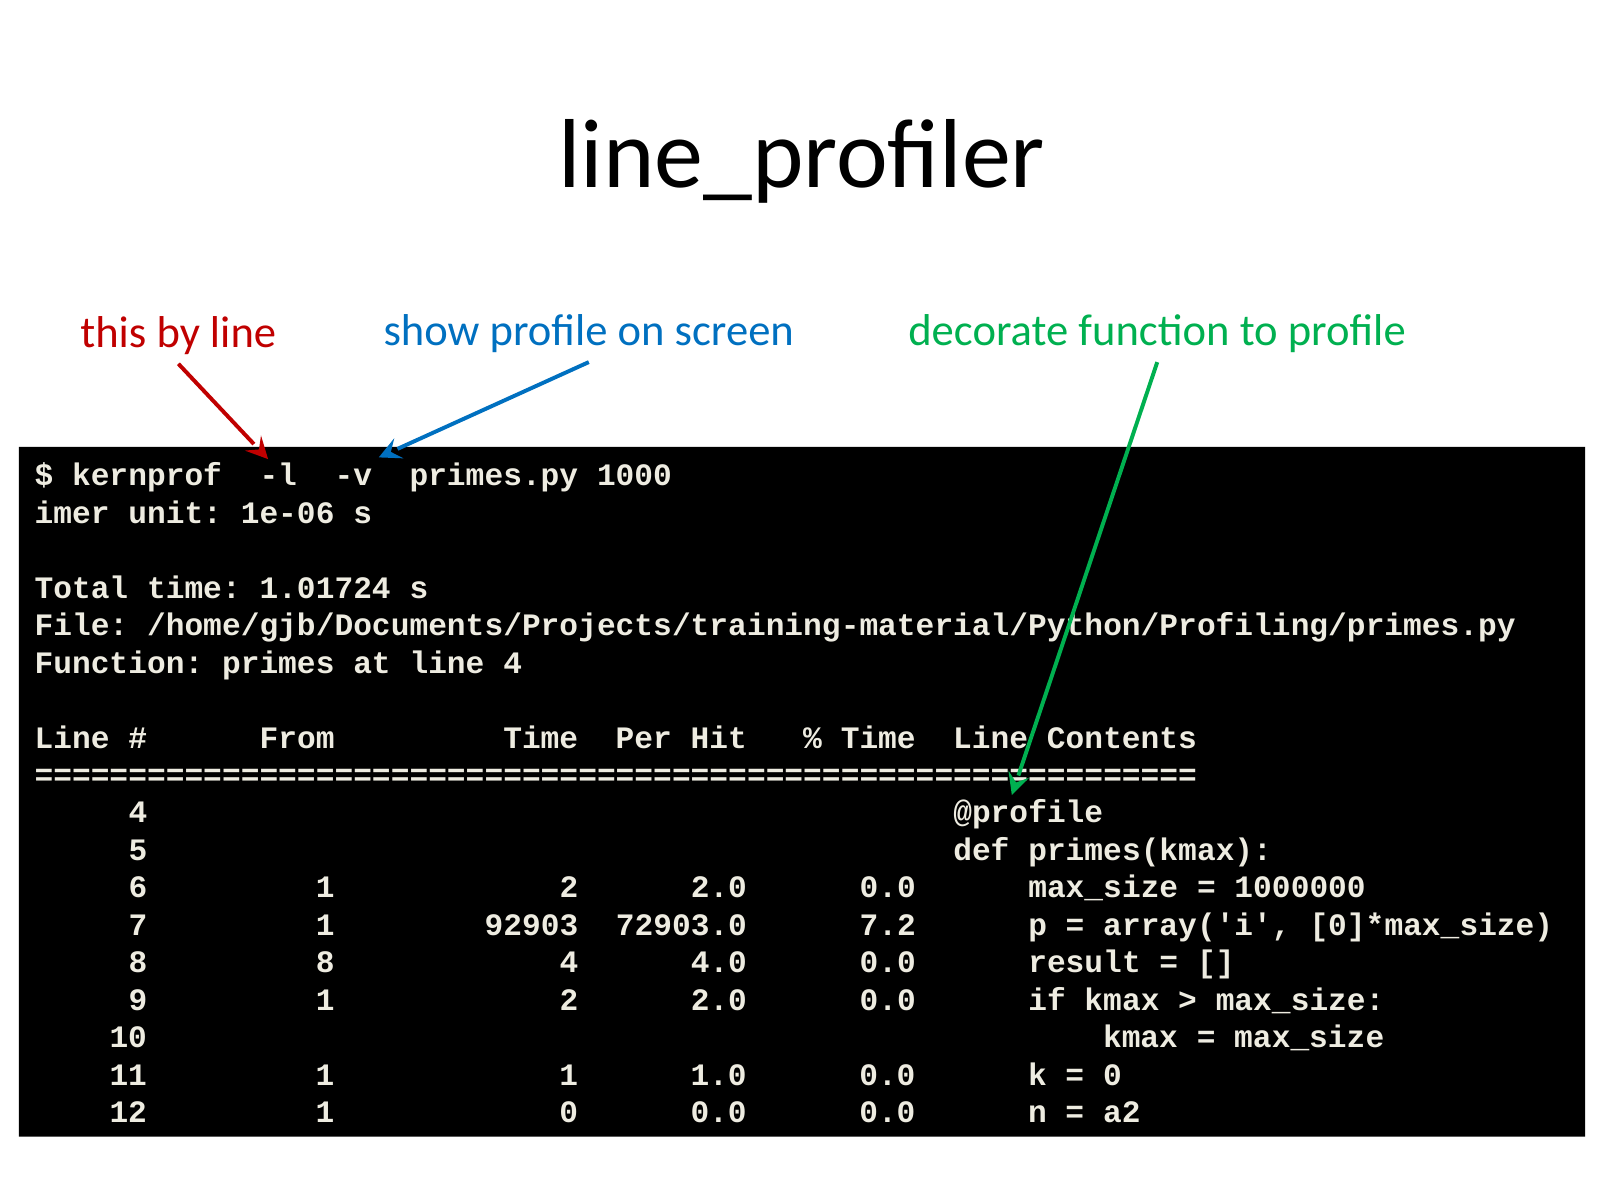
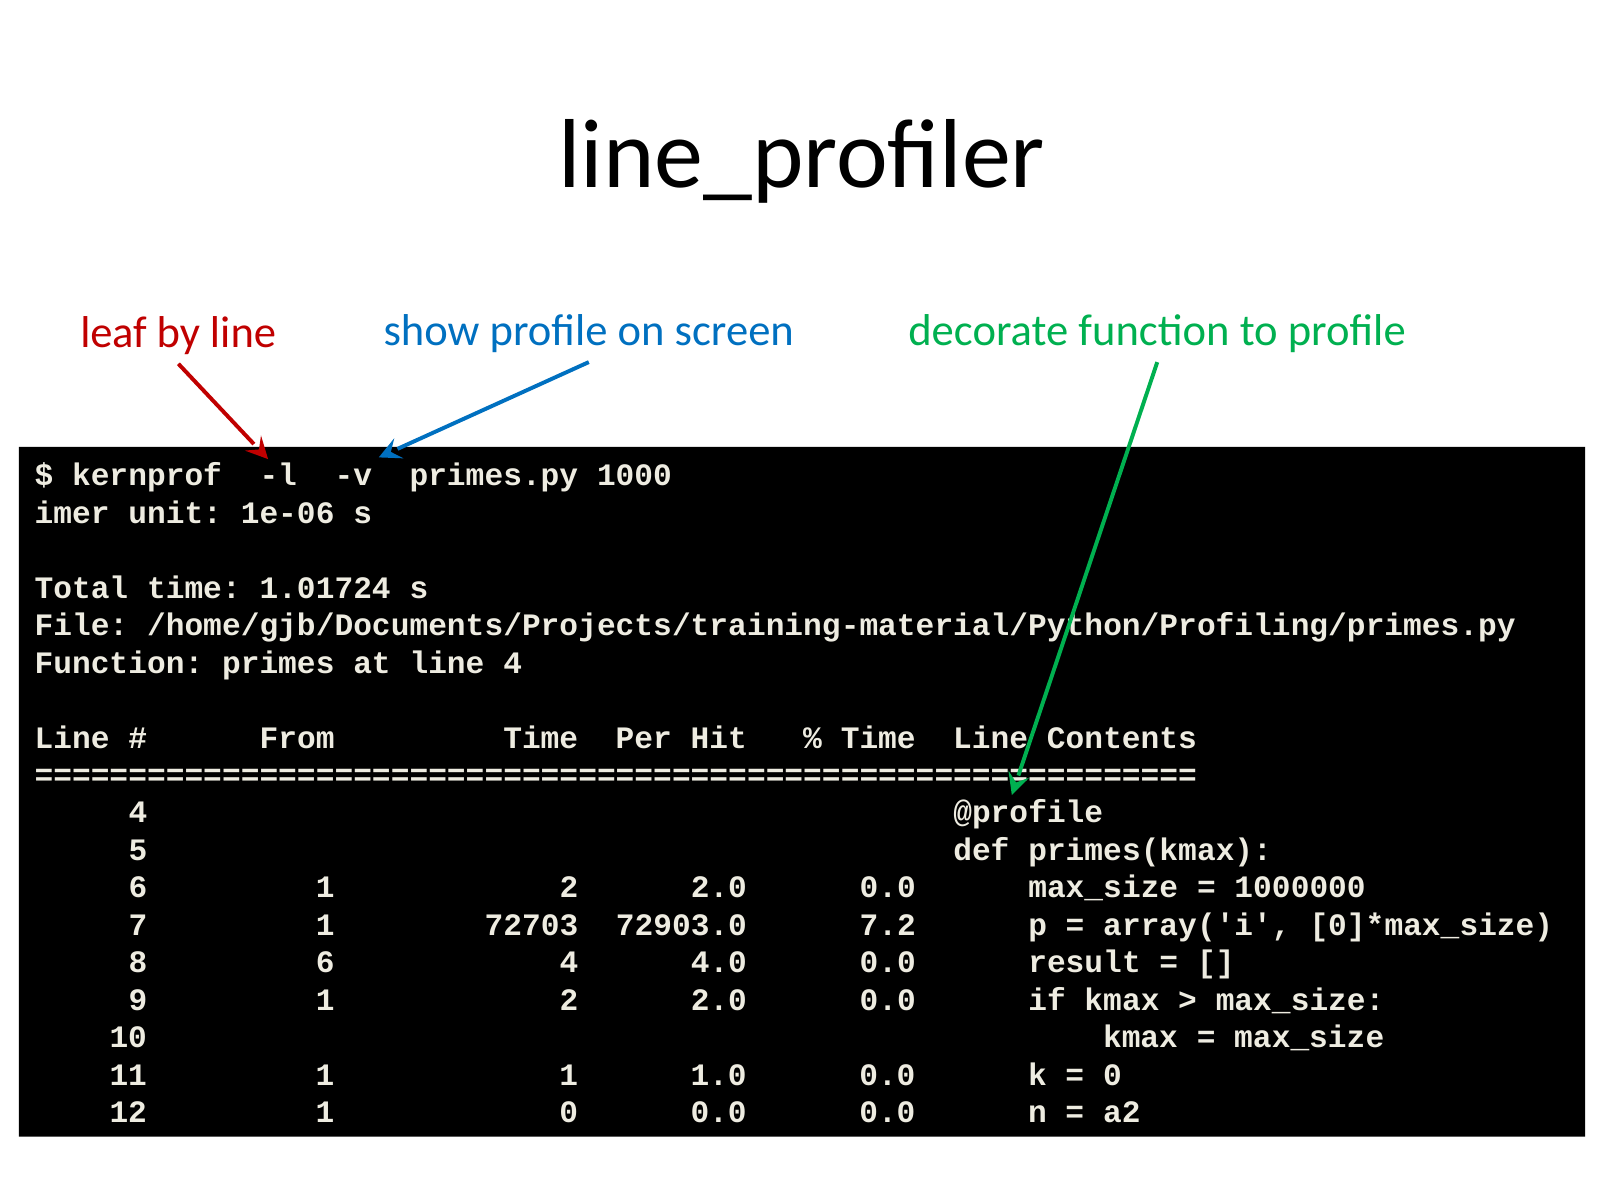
this: this -> leaf (114, 332)
92903: 92903 -> 72703 (532, 925)
8 8: 8 -> 6 (325, 962)
